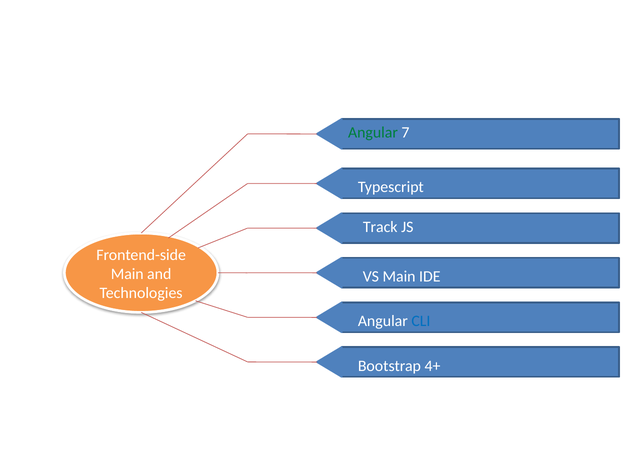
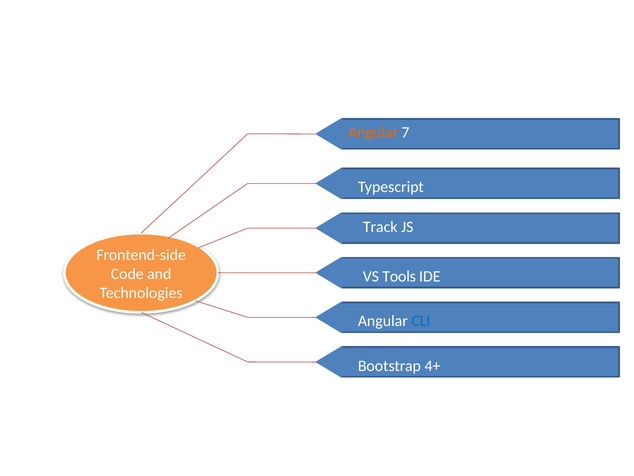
Angular colour: green -> orange (373, 133)
Main: Main -> Code (127, 274)
VS Main: Main -> Tools (399, 276)
